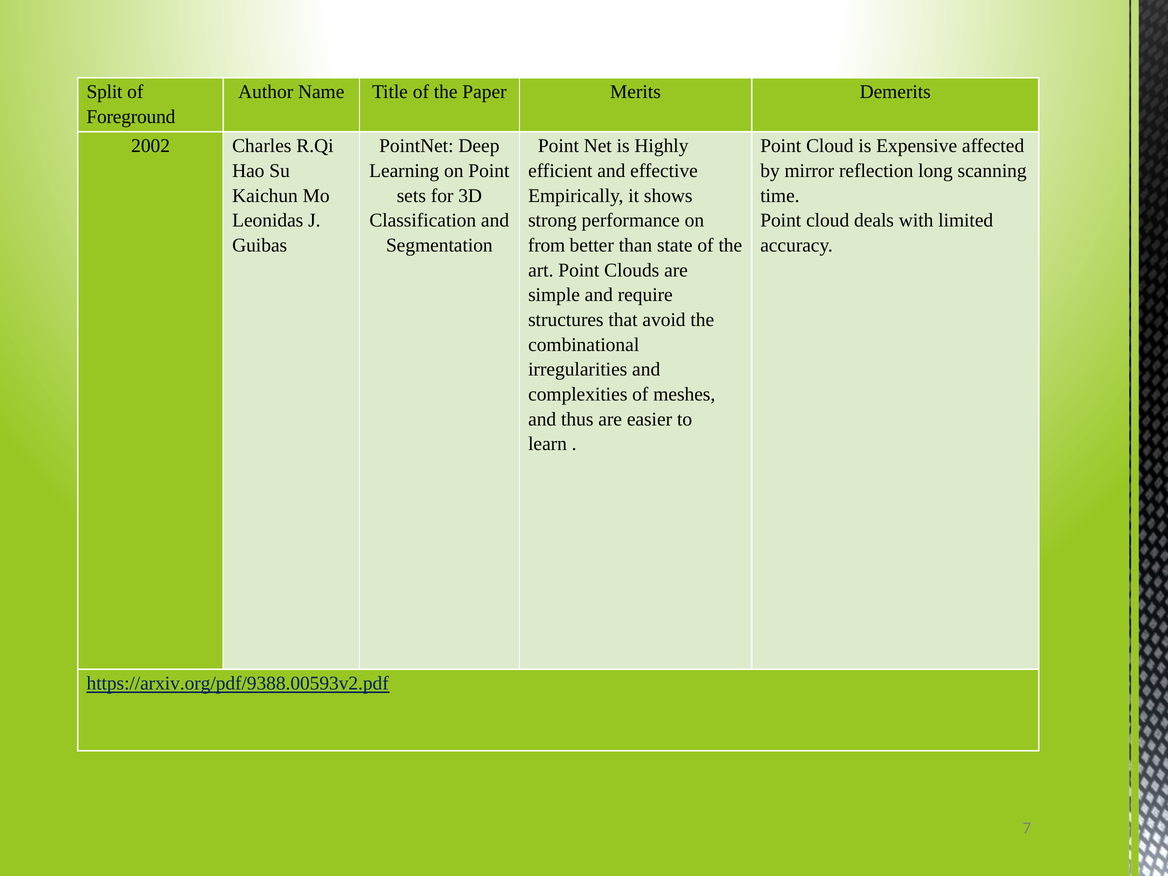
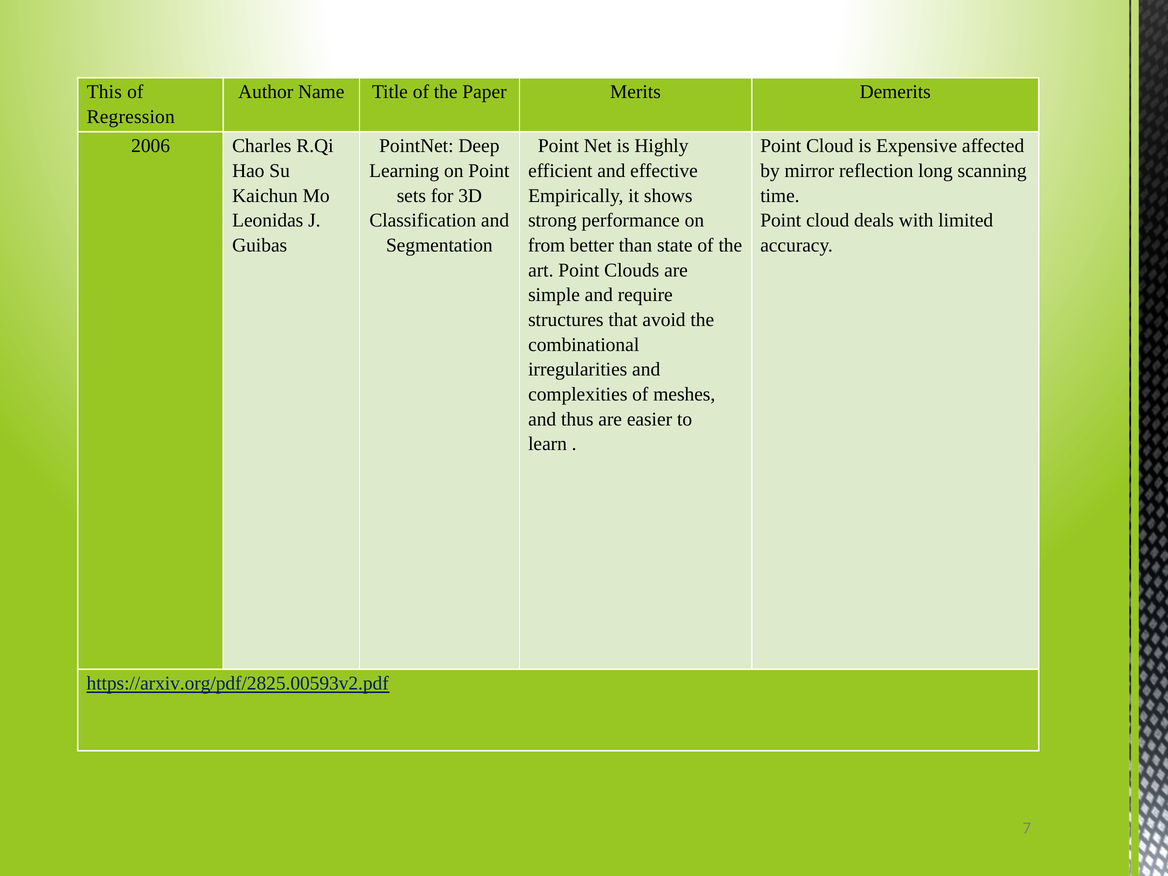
Split: Split -> This (104, 92)
Foreground: Foreground -> Regression (131, 117)
2002: 2002 -> 2006 (151, 146)
https://arxiv.org/pdf/9388.00593v2.pdf: https://arxiv.org/pdf/9388.00593v2.pdf -> https://arxiv.org/pdf/2825.00593v2.pdf (238, 684)
